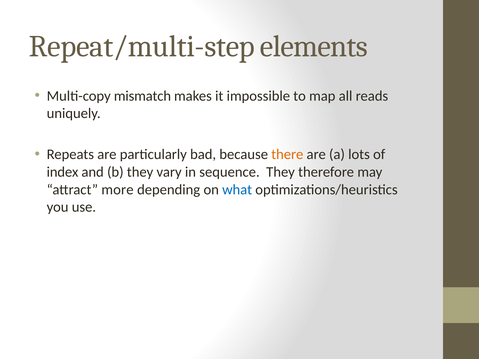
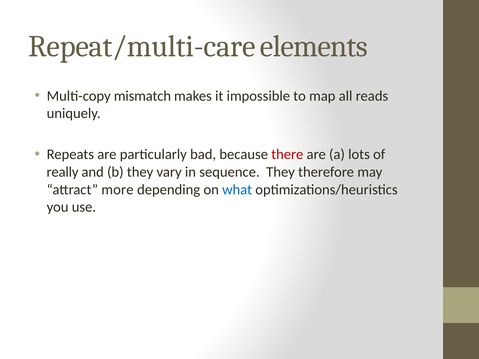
Repeat/multi-step: Repeat/multi-step -> Repeat/multi-care (142, 46)
there colour: orange -> red (287, 155)
index: index -> really (63, 172)
